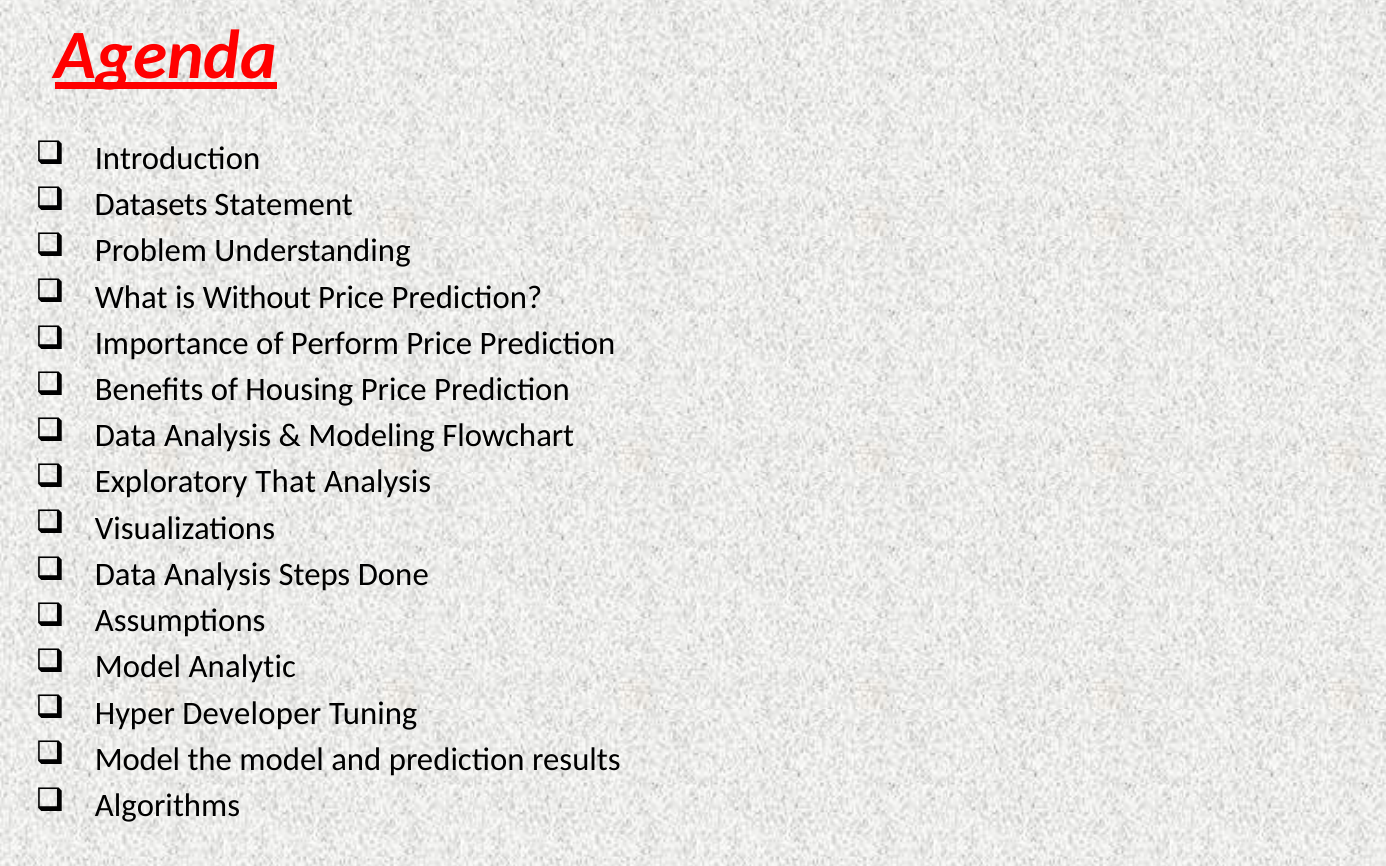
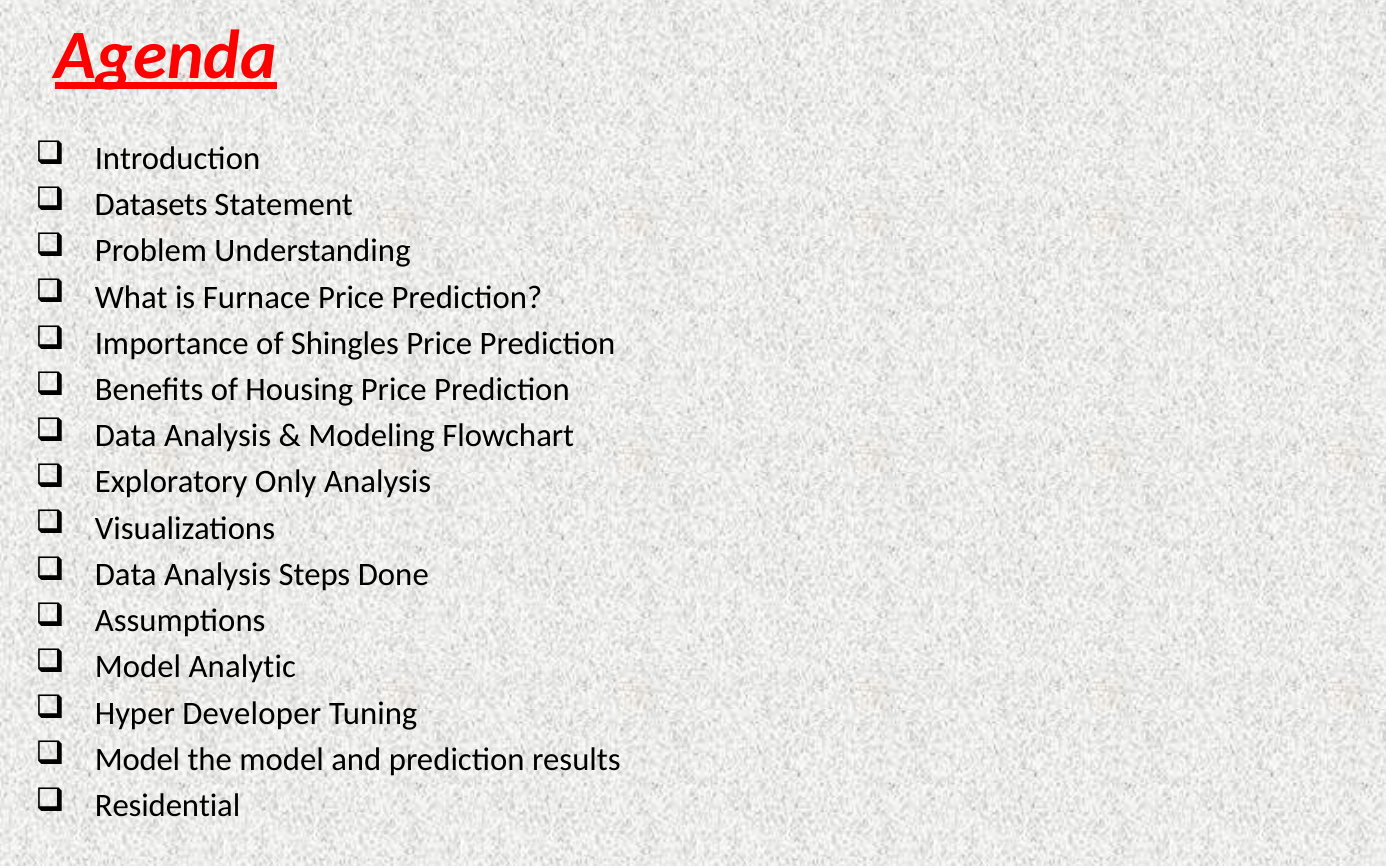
Without: Without -> Furnace (257, 297)
Perform: Perform -> Shingles (345, 344)
That: That -> Only (286, 482)
Algorithms: Algorithms -> Residential (168, 806)
